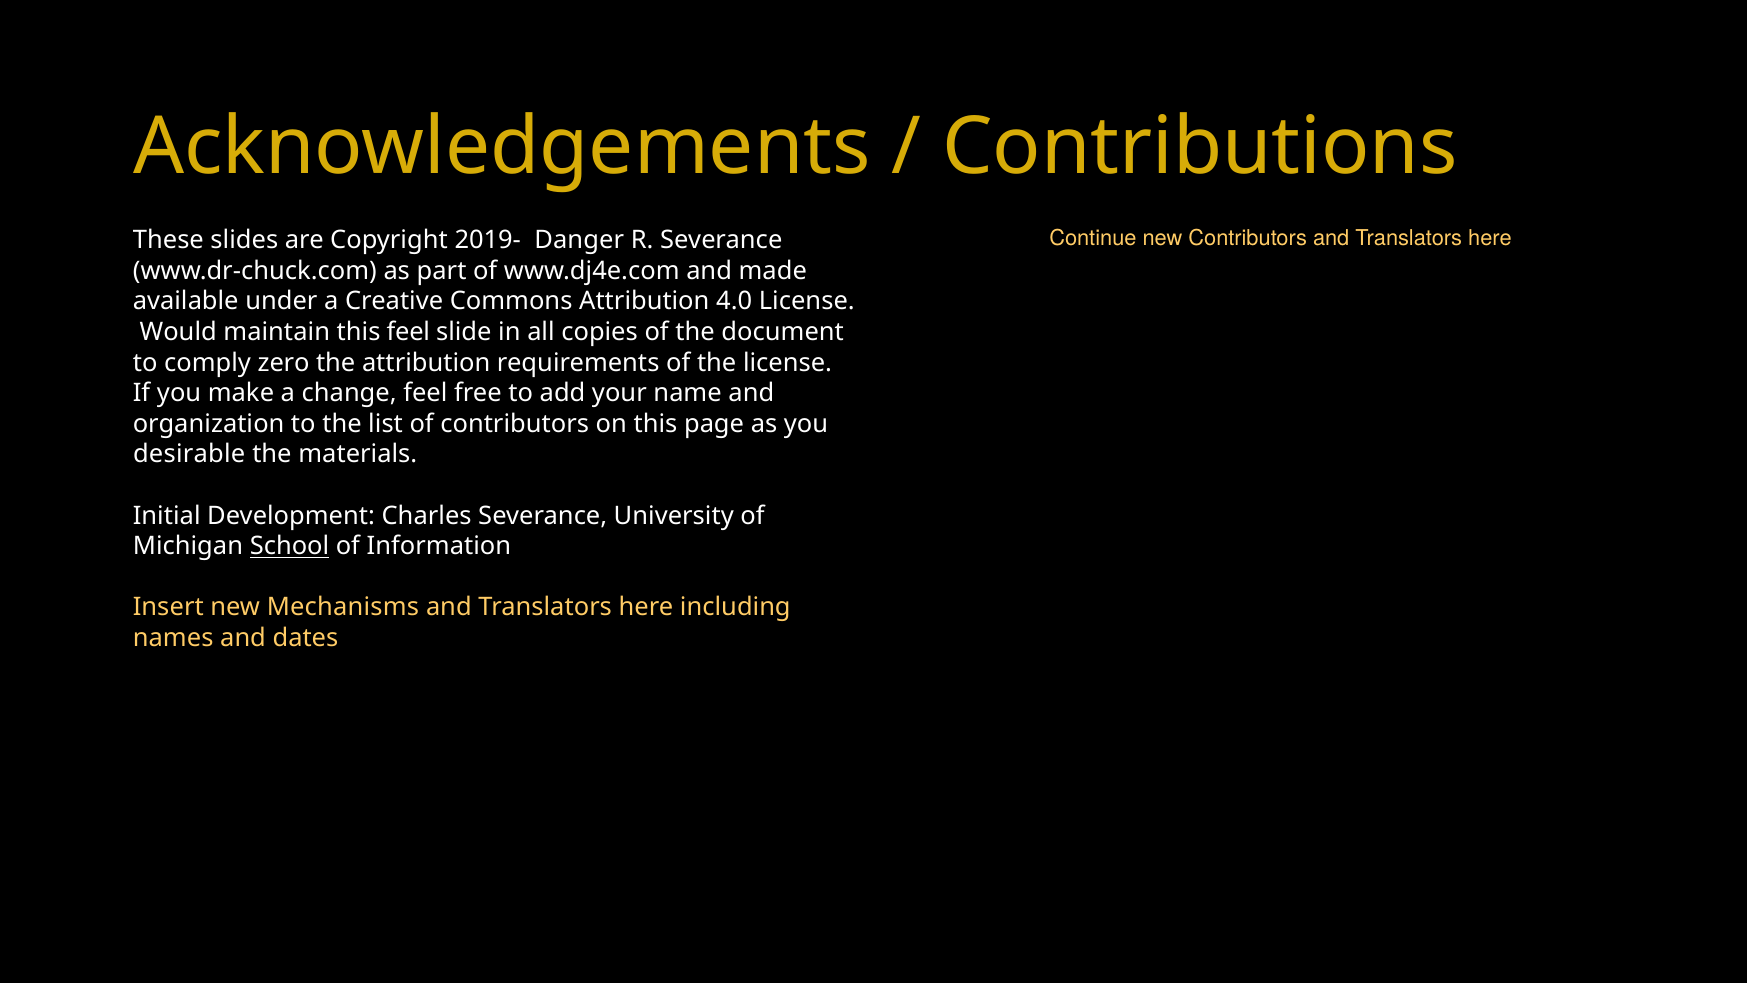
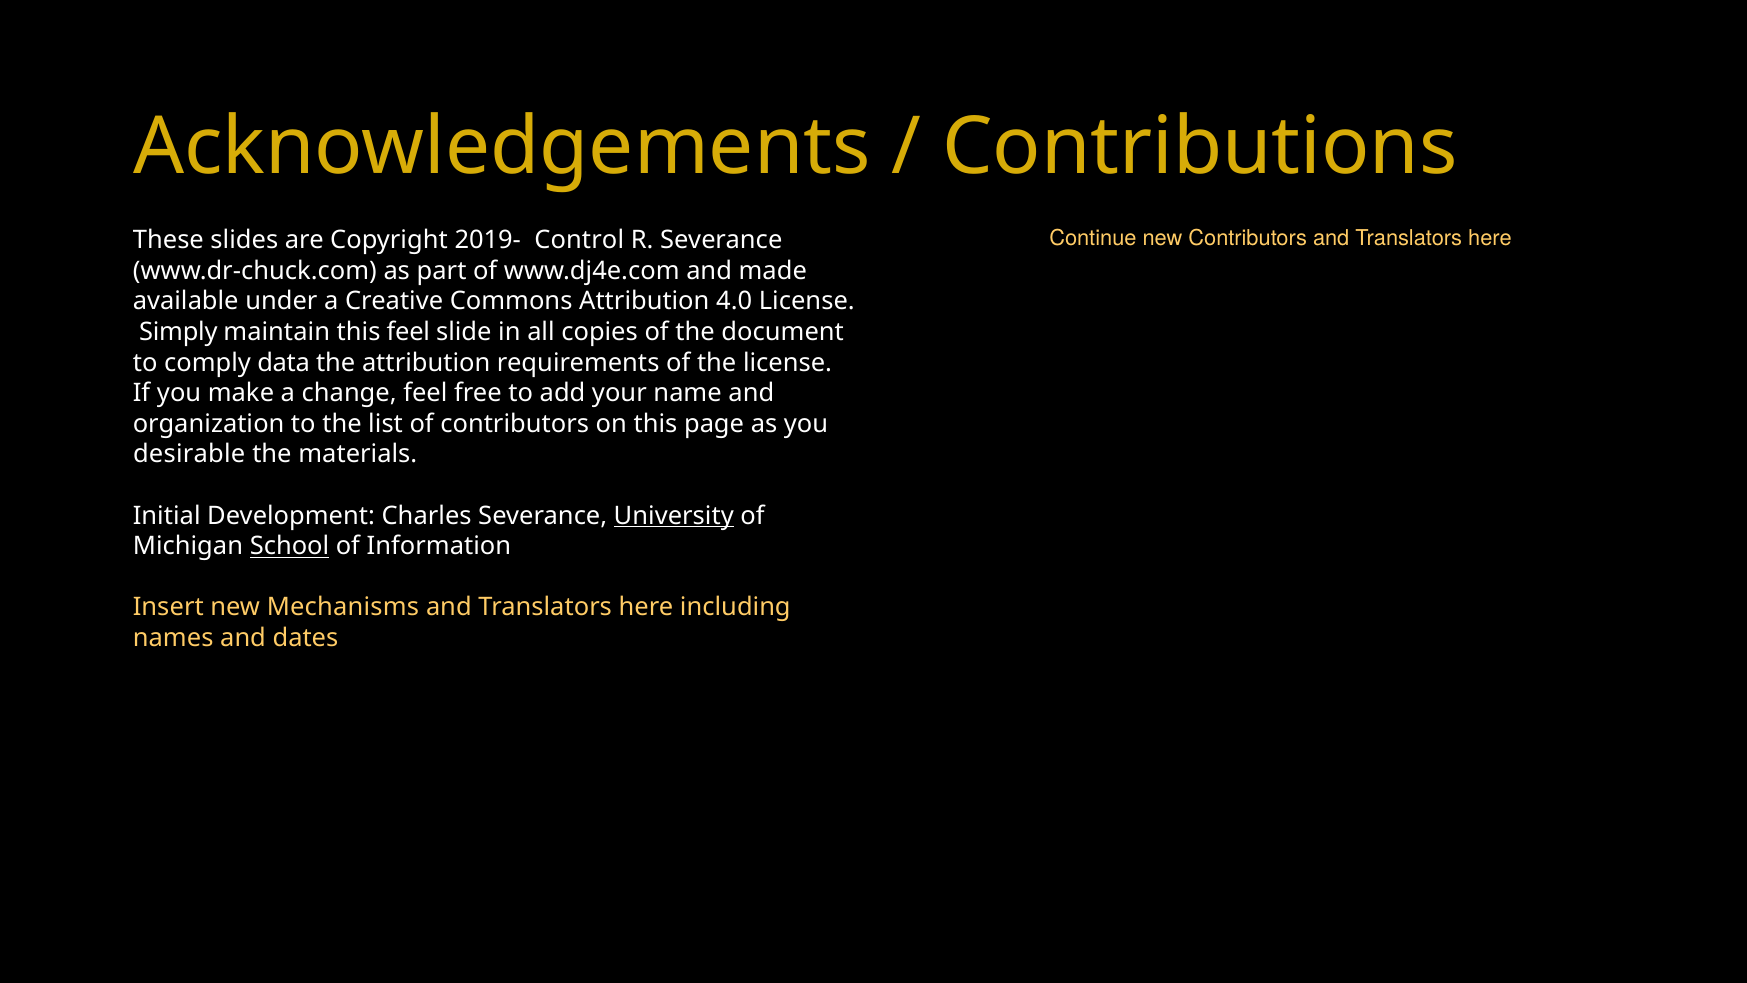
Danger: Danger -> Control (579, 240)
Would: Would -> Simply (178, 332)
zero: zero -> data (284, 363)
University underline: none -> present (674, 516)
